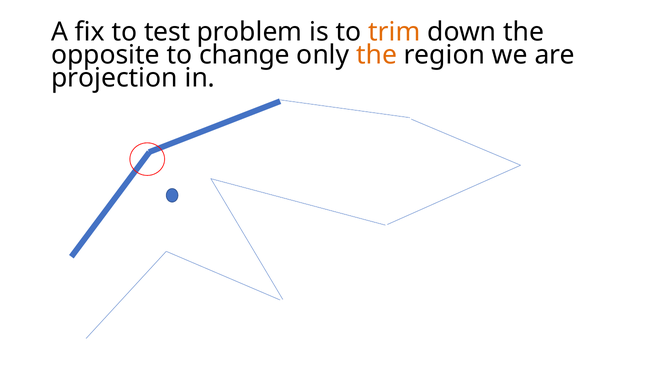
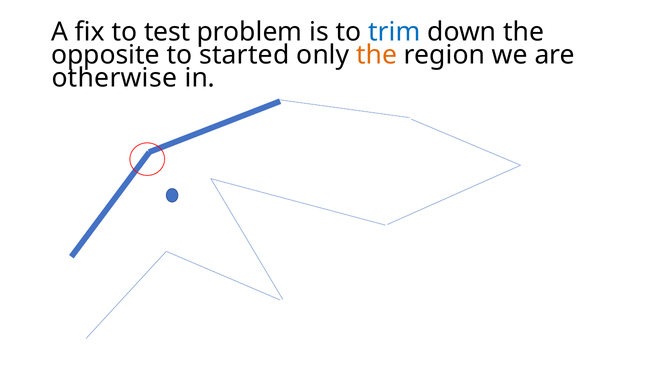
trim colour: orange -> blue (394, 32)
change: change -> started (244, 55)
projection: projection -> otherwise (114, 78)
